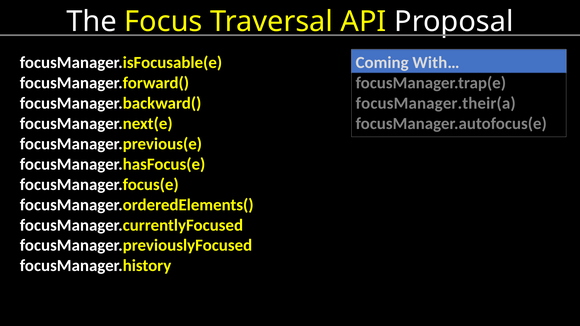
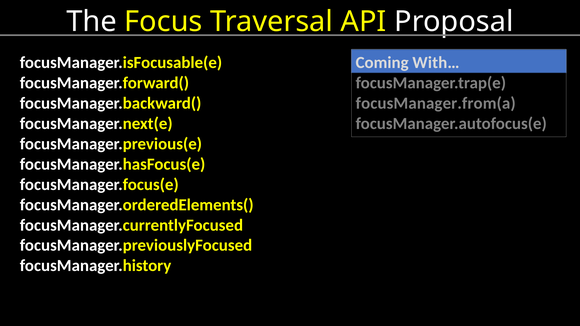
focusManager.their(a: focusManager.their(a -> focusManager.from(a (436, 103)
